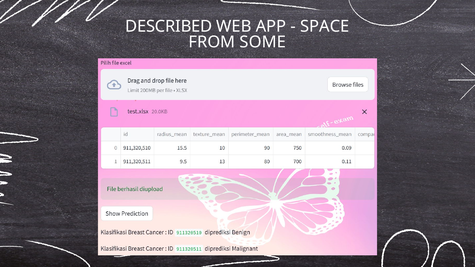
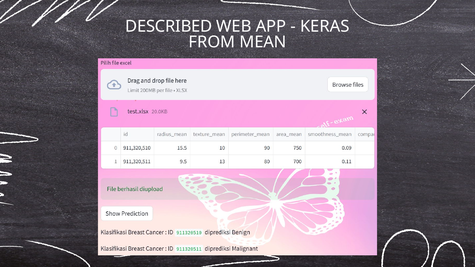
SPACE: SPACE -> KERAS (325, 26)
SOME: SOME -> MEAN (263, 42)
